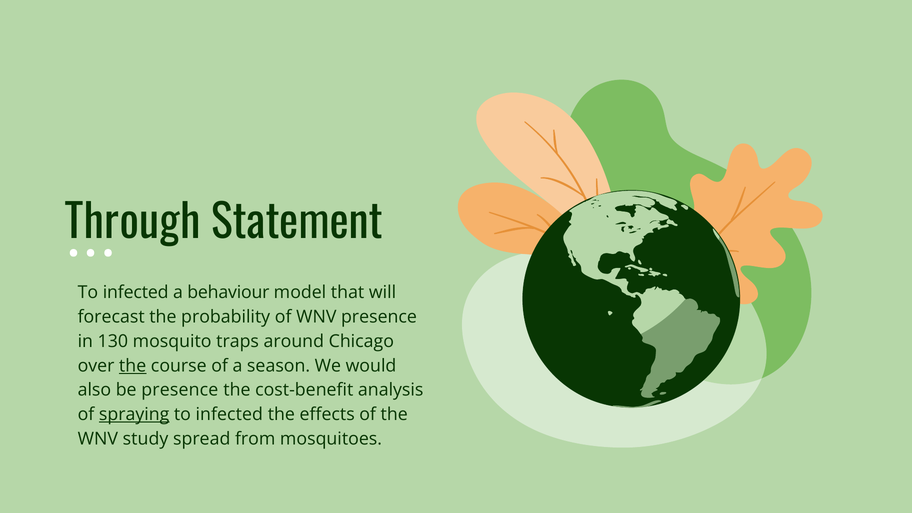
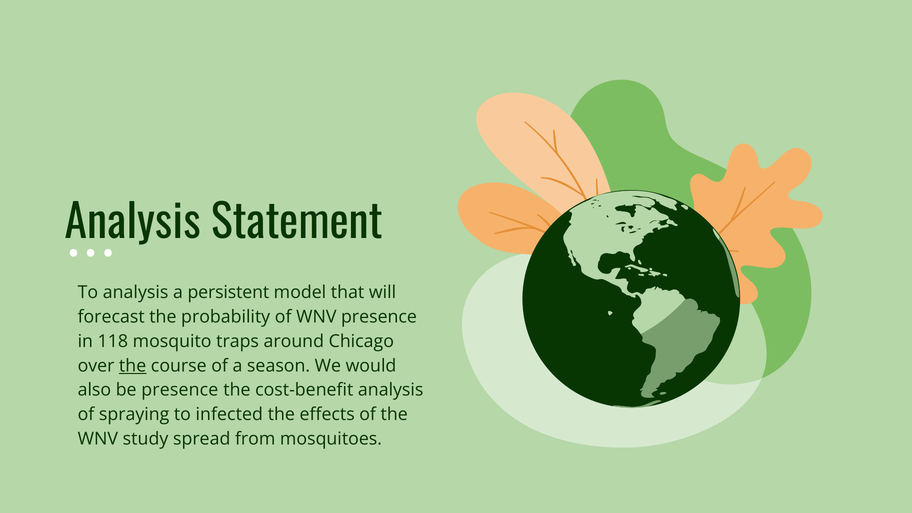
Through: Through -> Analysis (133, 223)
infected: infected -> analysis (136, 292)
behaviour: behaviour -> persistent (228, 292)
130: 130 -> 118 (113, 341)
spraying underline: present -> none (134, 415)
